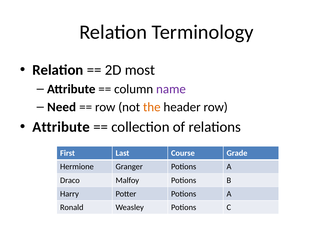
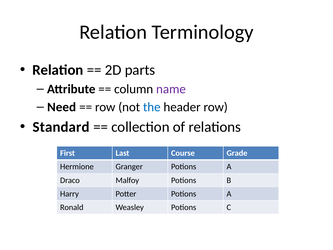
most: most -> parts (140, 70)
the colour: orange -> blue (152, 107)
Attribute: Attribute -> Standard (61, 127)
